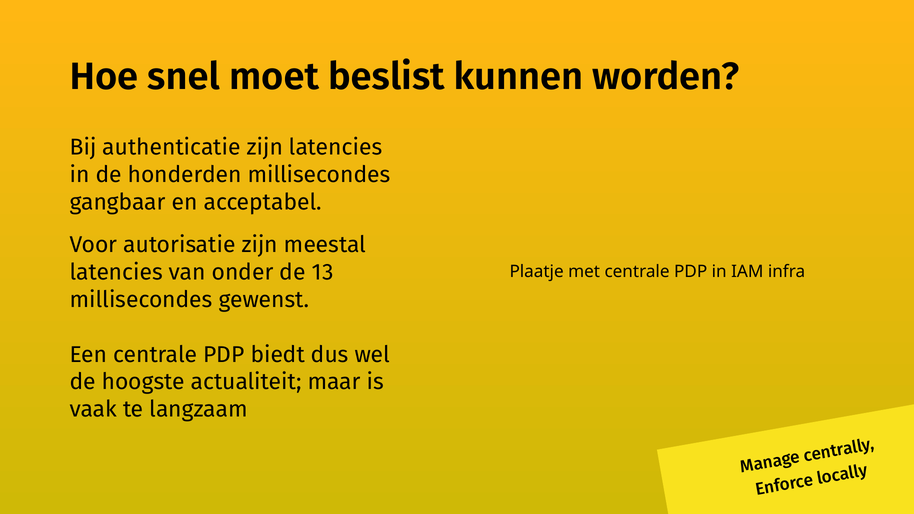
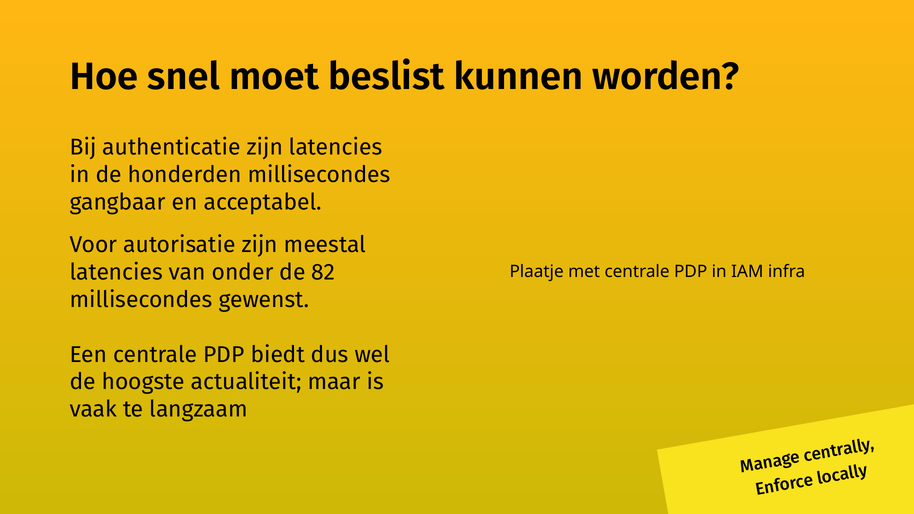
13: 13 -> 82 (323, 272)
